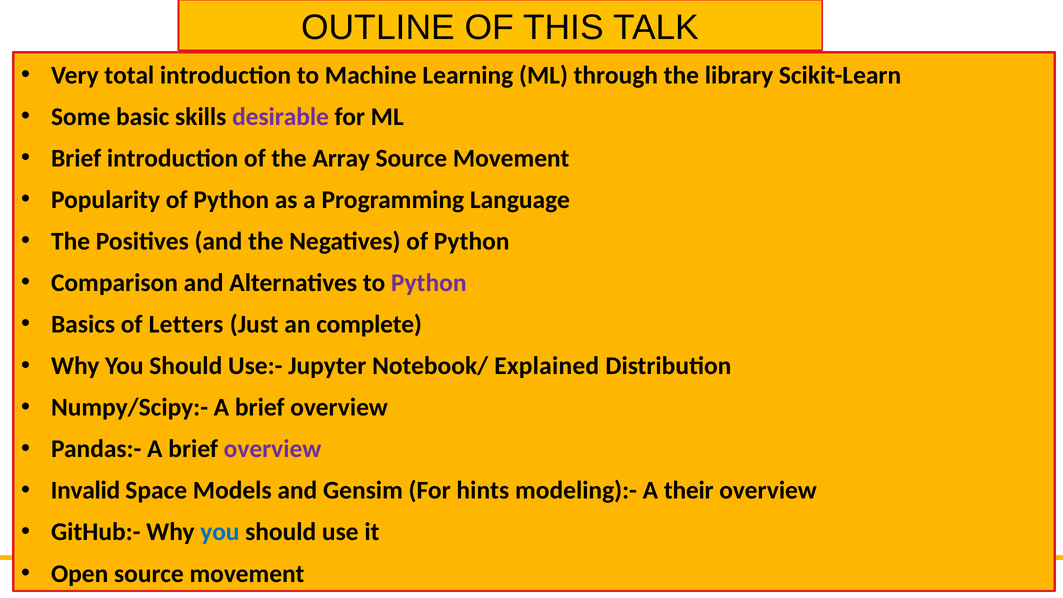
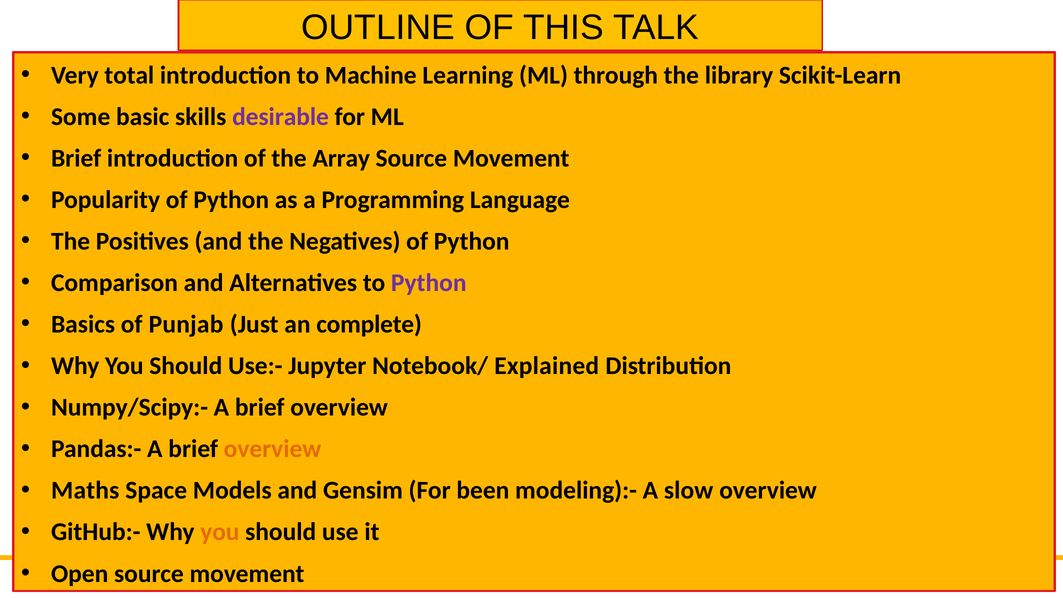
Letters: Letters -> Punjab (186, 324)
overview colour: purple -> orange (273, 449)
Invalid: Invalid -> Maths (85, 491)
hints: hints -> been (483, 491)
their: their -> slow (689, 491)
you colour: blue -> orange (220, 532)
